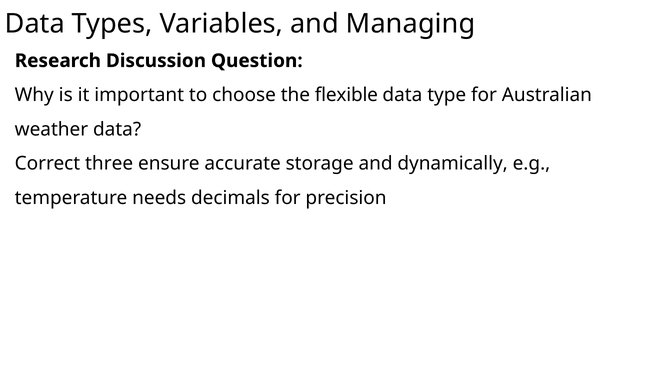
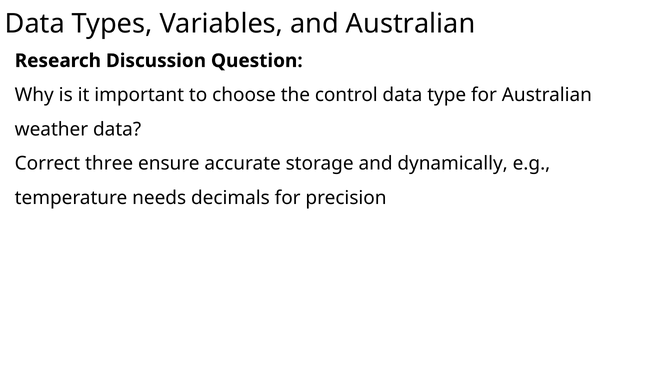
and Managing: Managing -> Australian (411, 24)
flexible: flexible -> control (346, 95)
